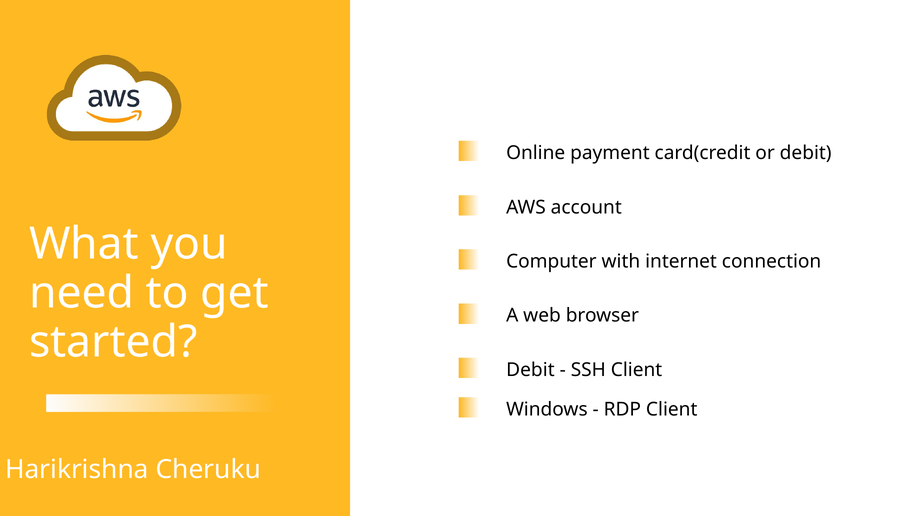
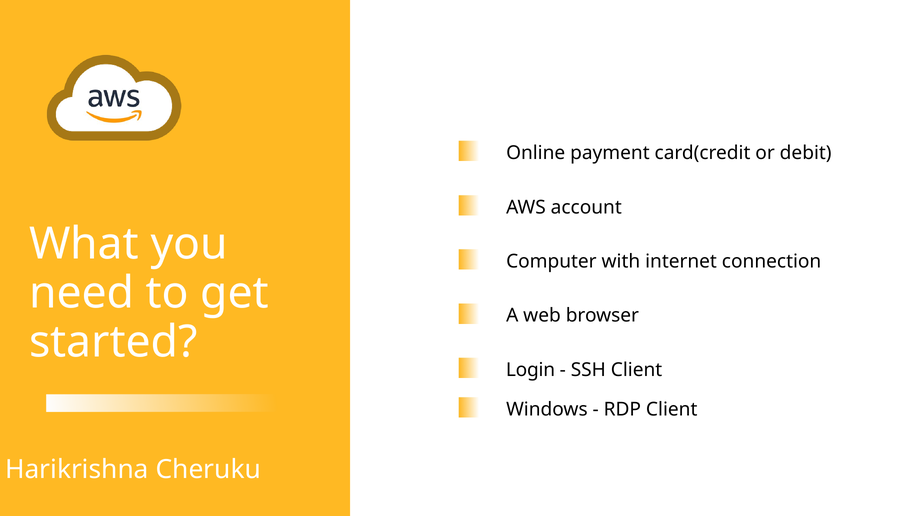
Debit: Debit -> Login (531, 370)
